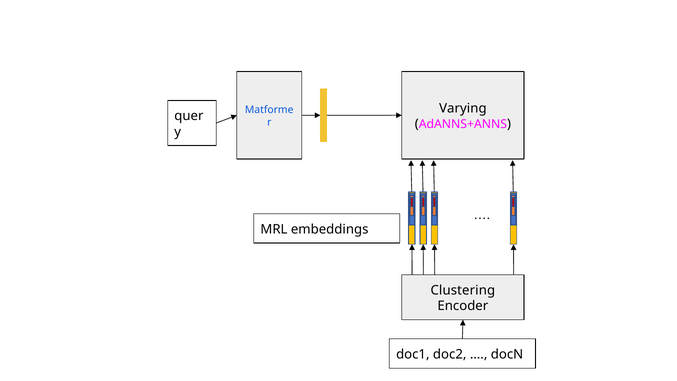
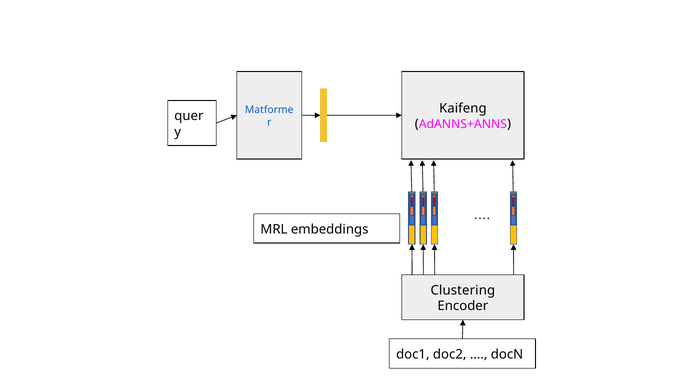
Varying: Varying -> Kaifeng (463, 108)
